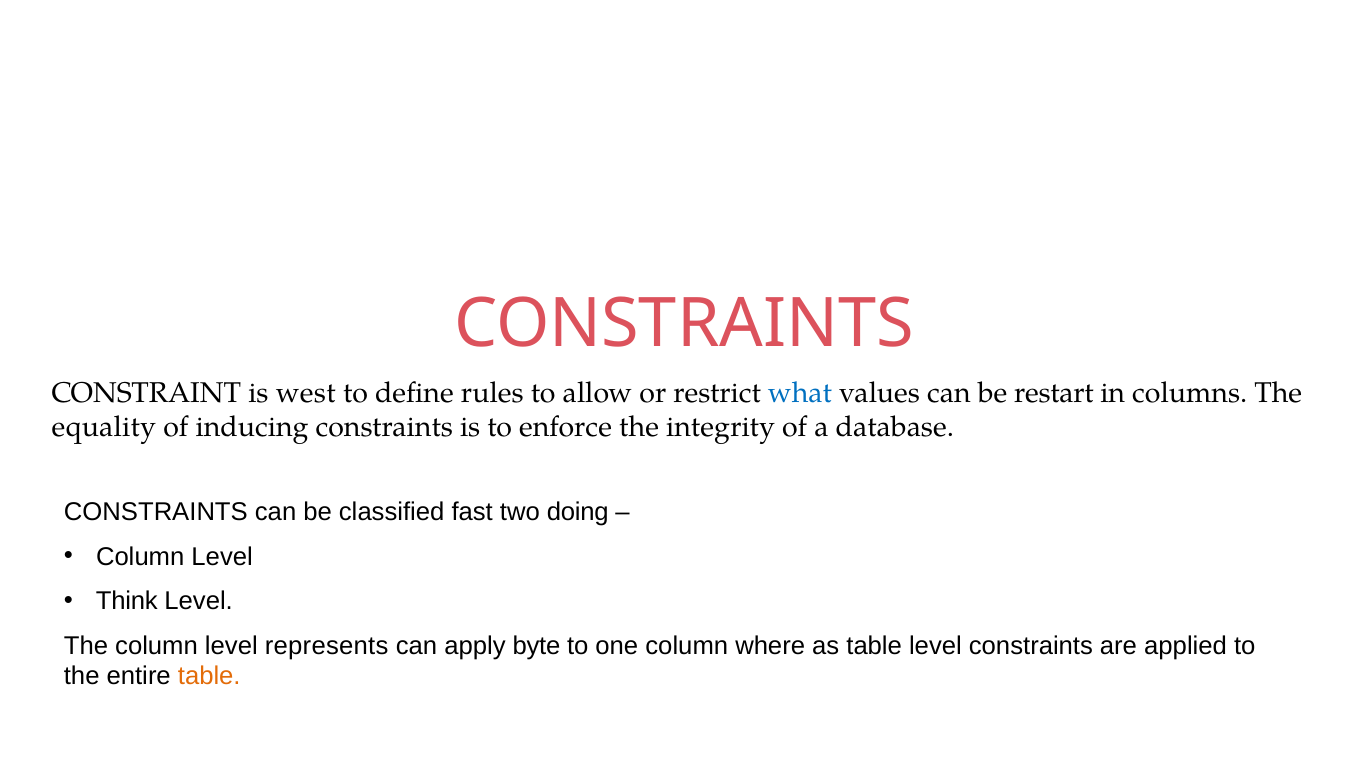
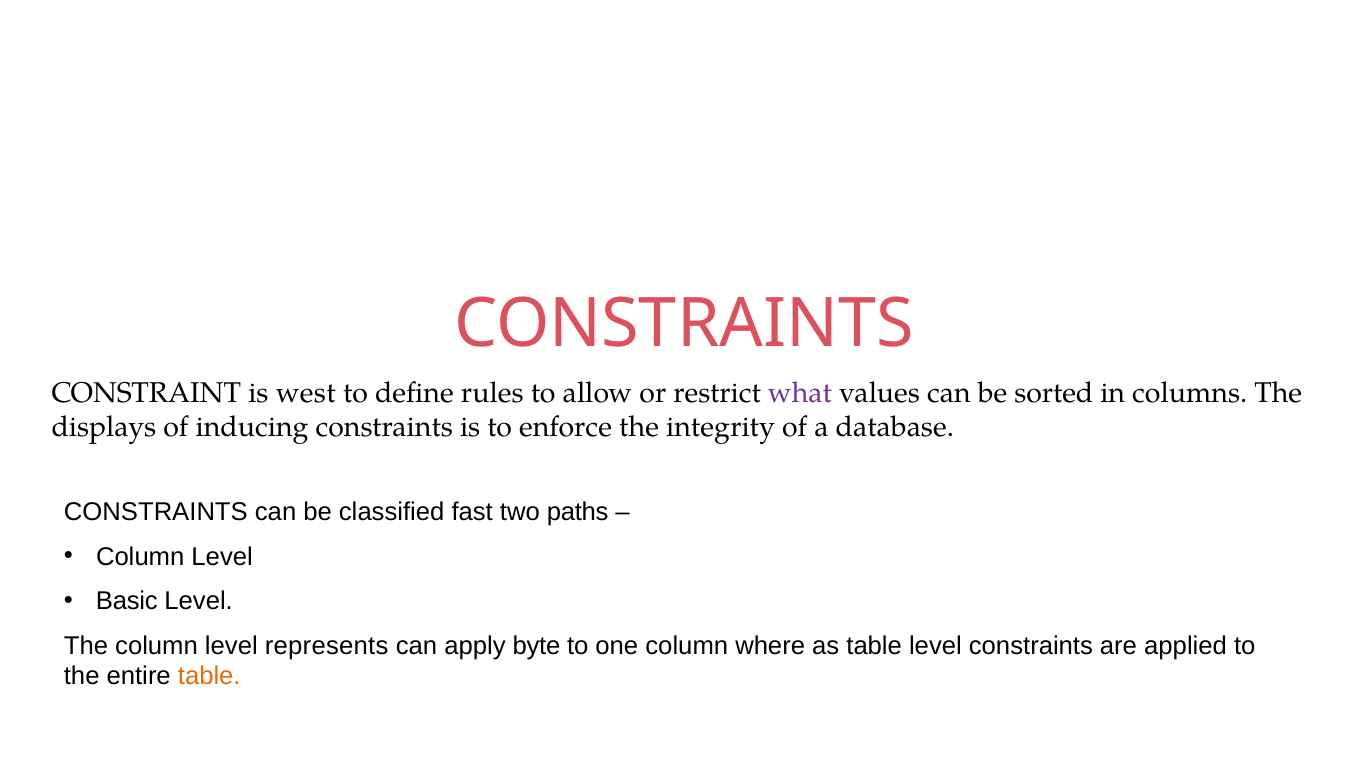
what colour: blue -> purple (800, 393)
restart: restart -> sorted (1054, 393)
equality: equality -> displays (104, 427)
doing: doing -> paths (578, 512)
Think: Think -> Basic (127, 601)
